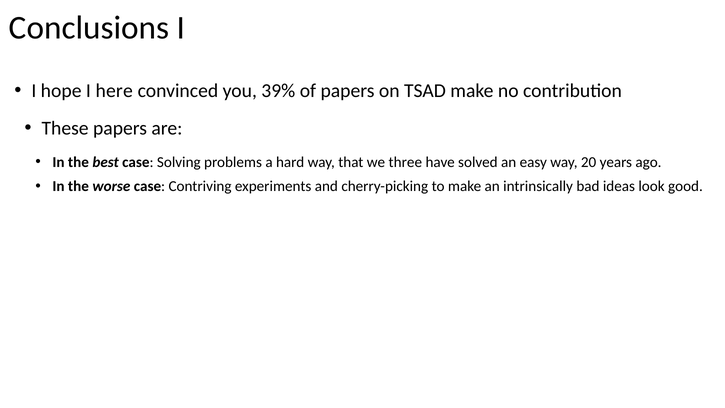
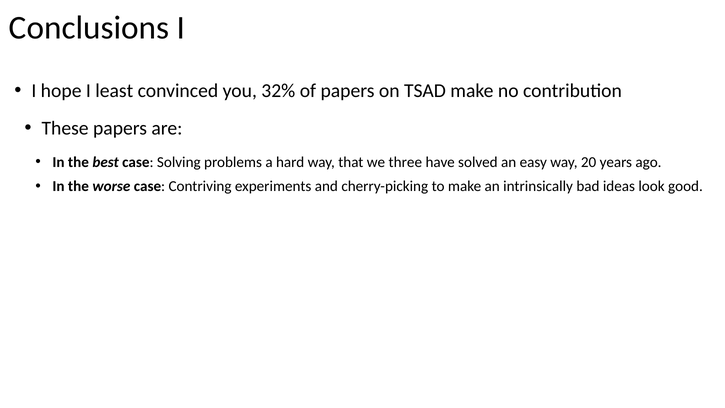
here: here -> least (114, 91)
39%: 39% -> 32% (278, 91)
